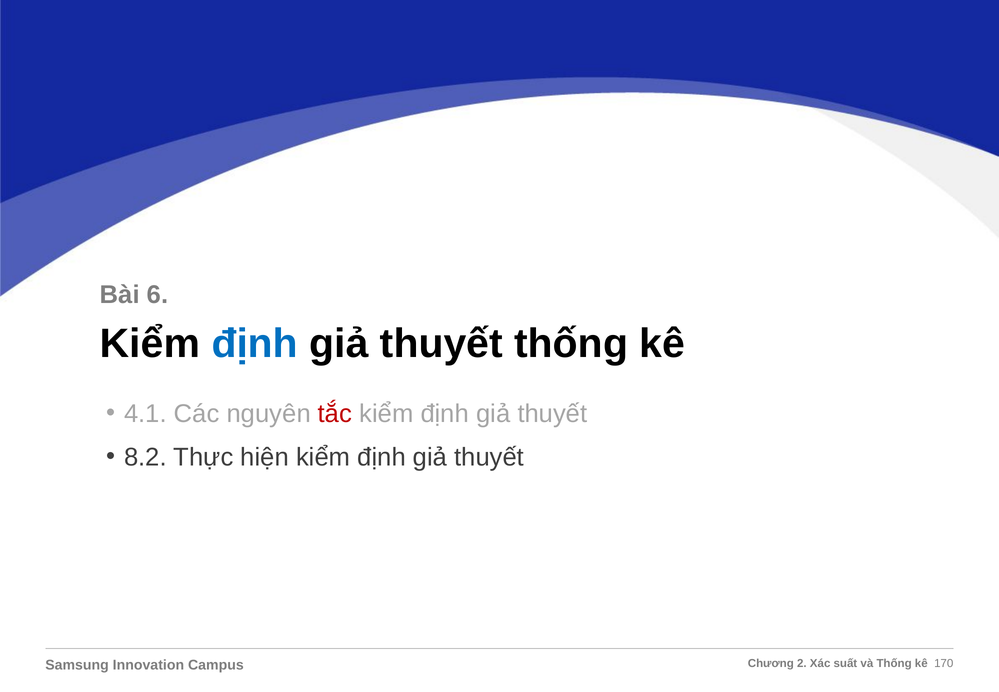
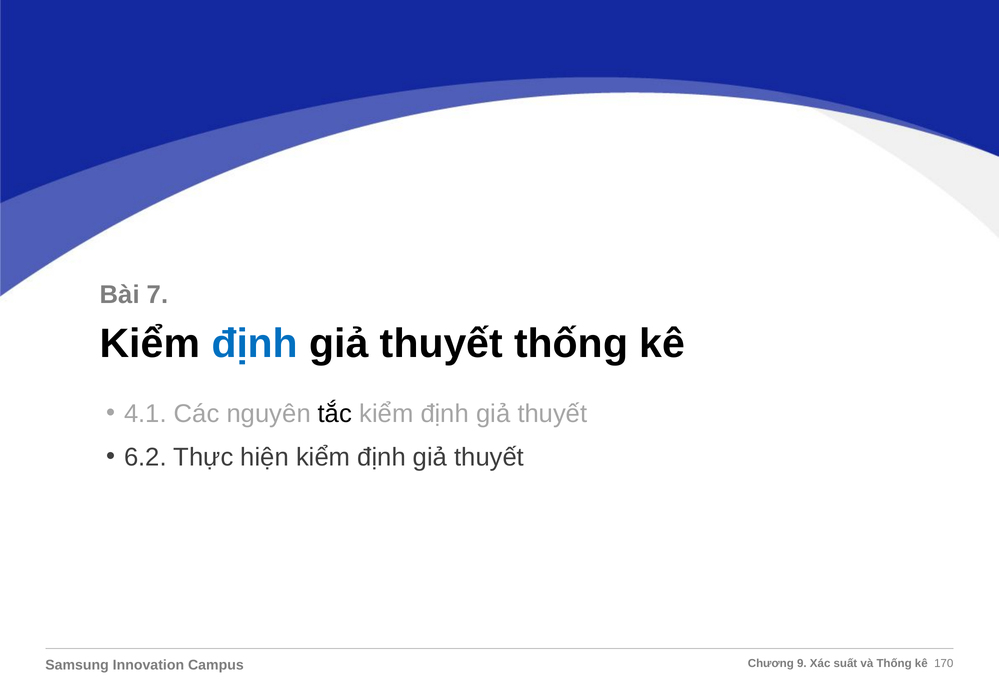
6: 6 -> 7 (158, 295)
tắc colour: red -> black (335, 414)
8.2: 8.2 -> 6.2 (145, 457)
2: 2 -> 9 (802, 663)
